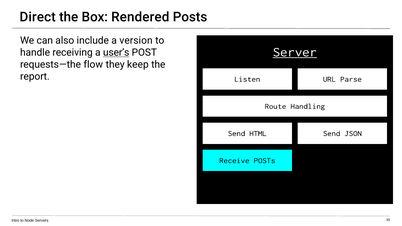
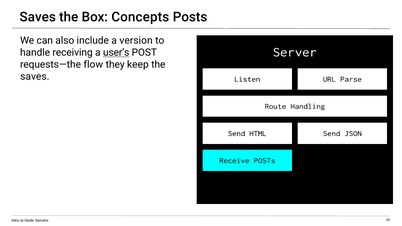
Direct: Direct -> Saves (38, 17)
Rendered: Rendered -> Concepts (140, 17)
Server underline: present -> none (295, 52)
report: report -> saves (35, 77)
